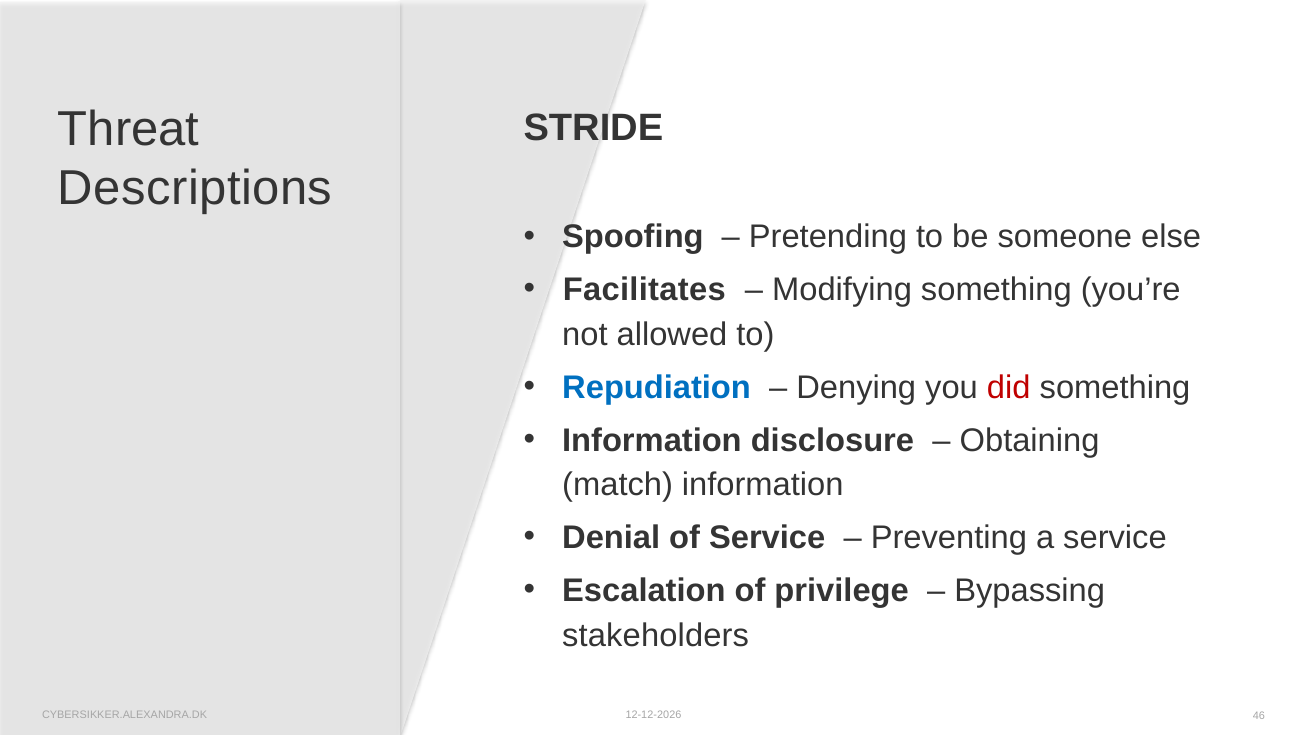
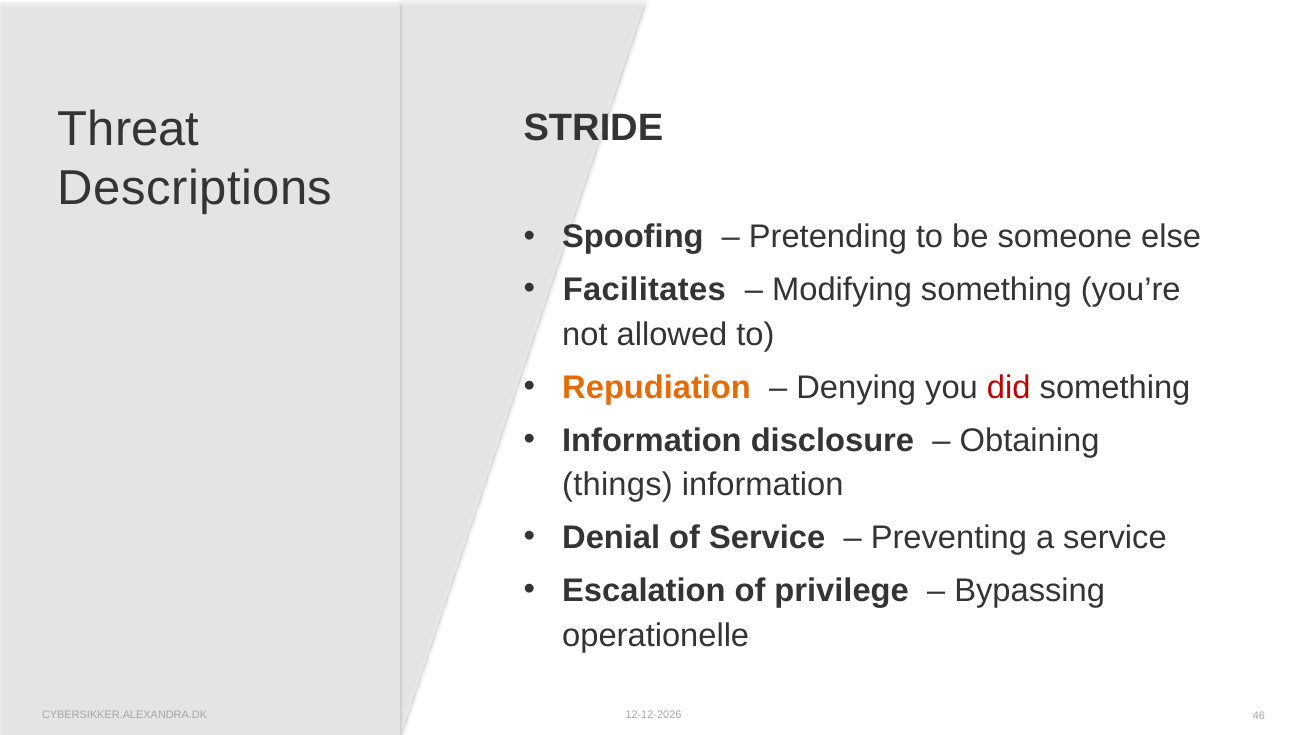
Repudiation colour: blue -> orange (657, 388)
match: match -> things (617, 485)
stakeholders: stakeholders -> operationelle (656, 636)
